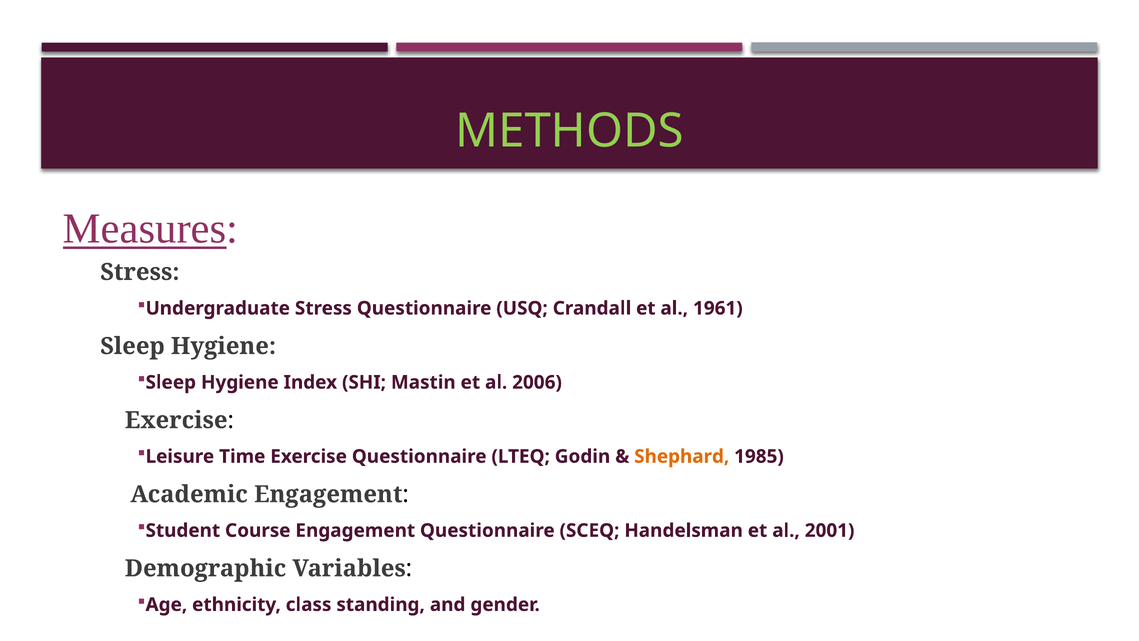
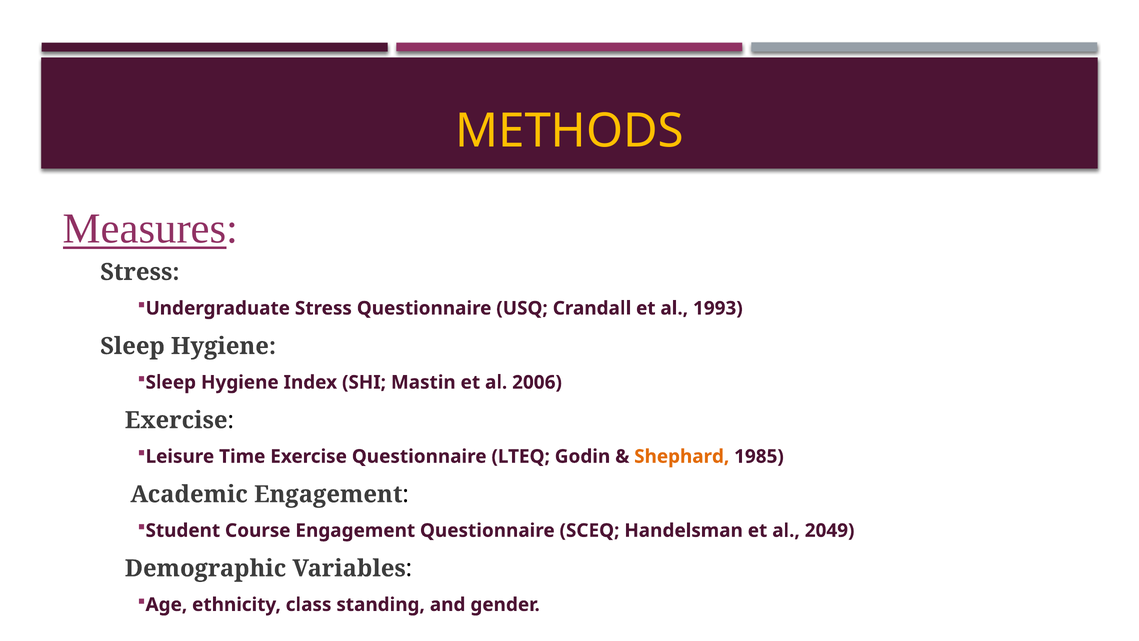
METHODS colour: light green -> yellow (569, 131)
1961: 1961 -> 1993 (718, 308)
2001: 2001 -> 2049 (830, 530)
